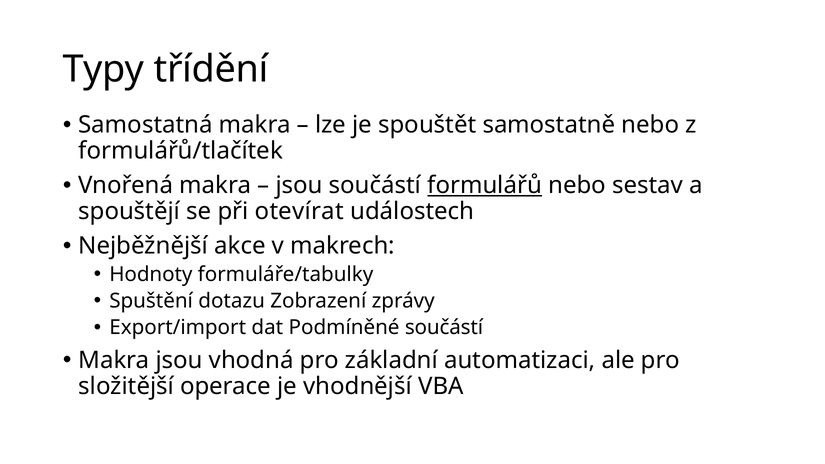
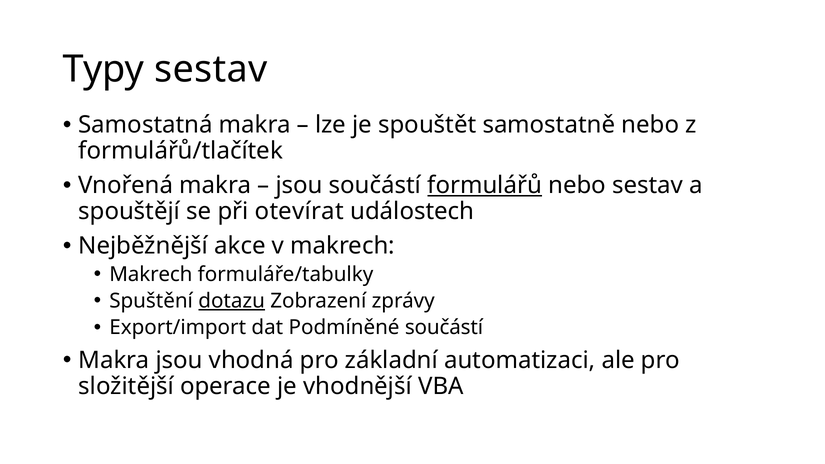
Typy třídění: třídění -> sestav (211, 69)
Hodnoty: Hodnoty -> Makrech (151, 274)
dotazu underline: none -> present (232, 301)
